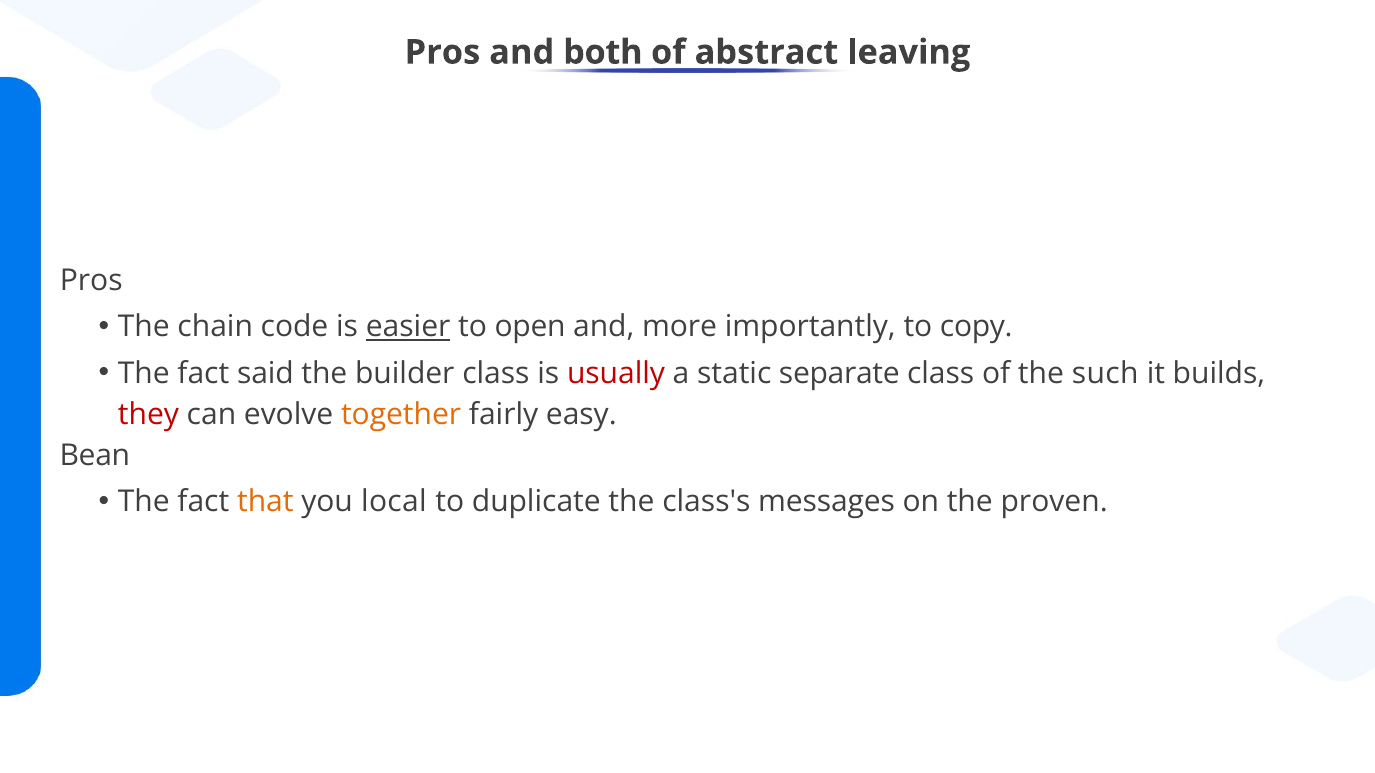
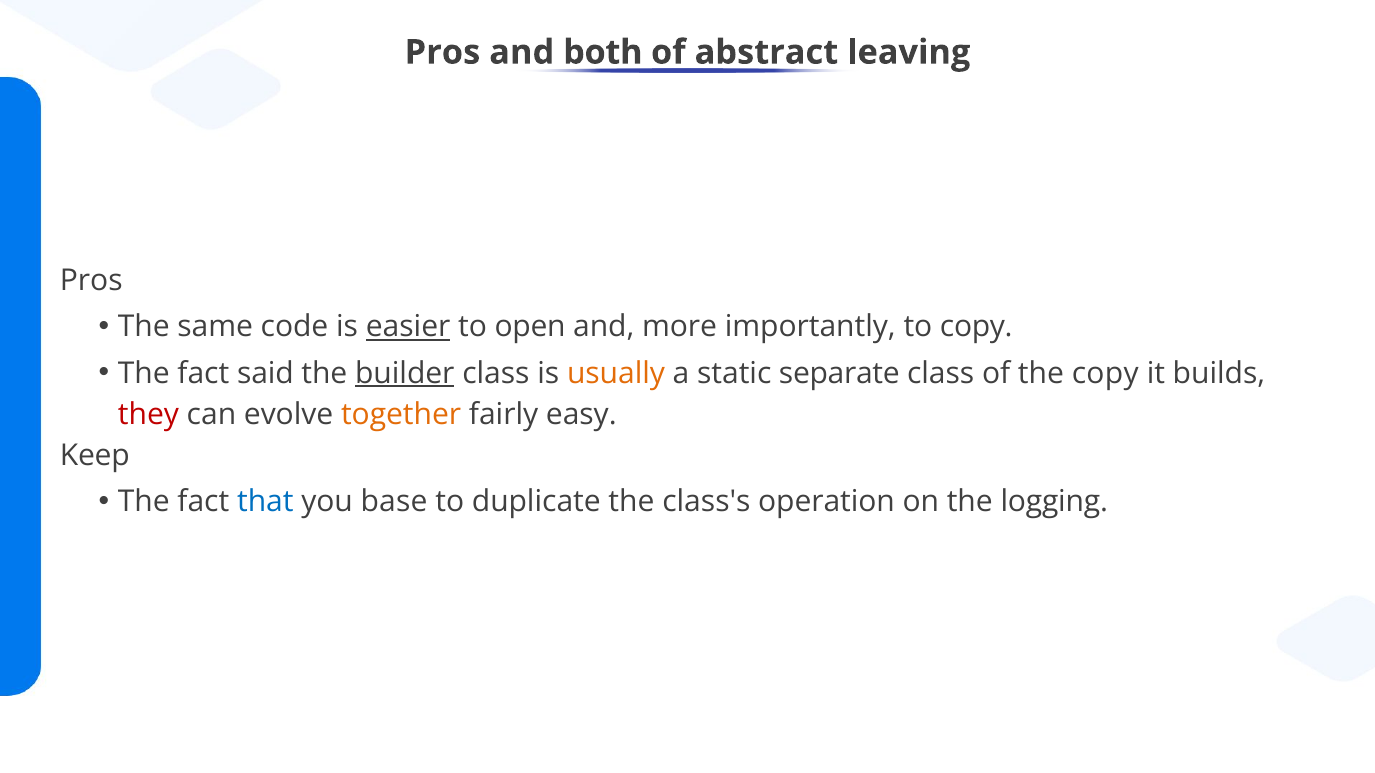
chain: chain -> same (215, 327)
builder underline: none -> present (405, 373)
usually colour: red -> orange (616, 373)
the such: such -> copy (1105, 373)
Bean: Bean -> Keep (95, 456)
that colour: orange -> blue (265, 502)
local: local -> base (394, 502)
messages: messages -> operation (827, 502)
proven: proven -> logging (1054, 502)
